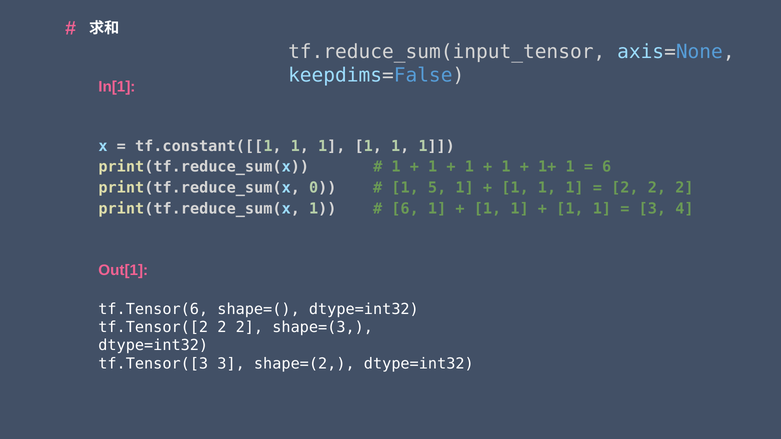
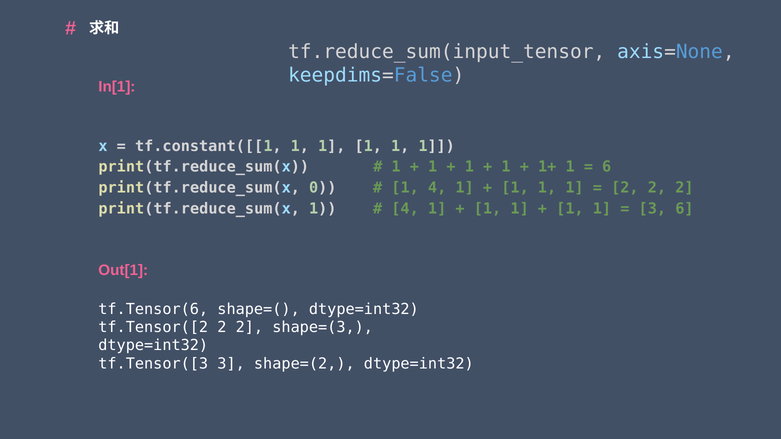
1 5: 5 -> 4 (437, 188)
6: 6 -> 4 (405, 209)
3 4: 4 -> 6 (684, 209)
